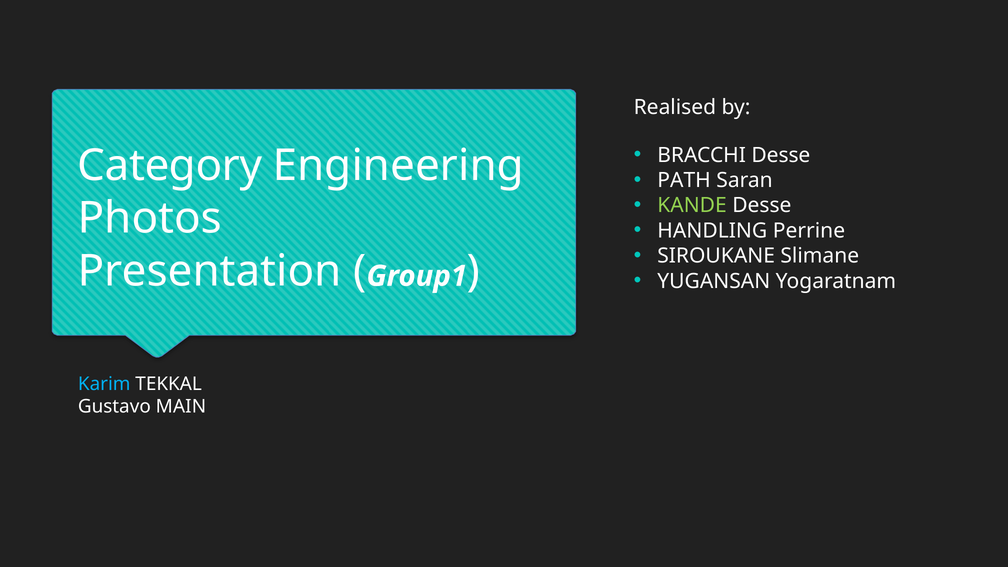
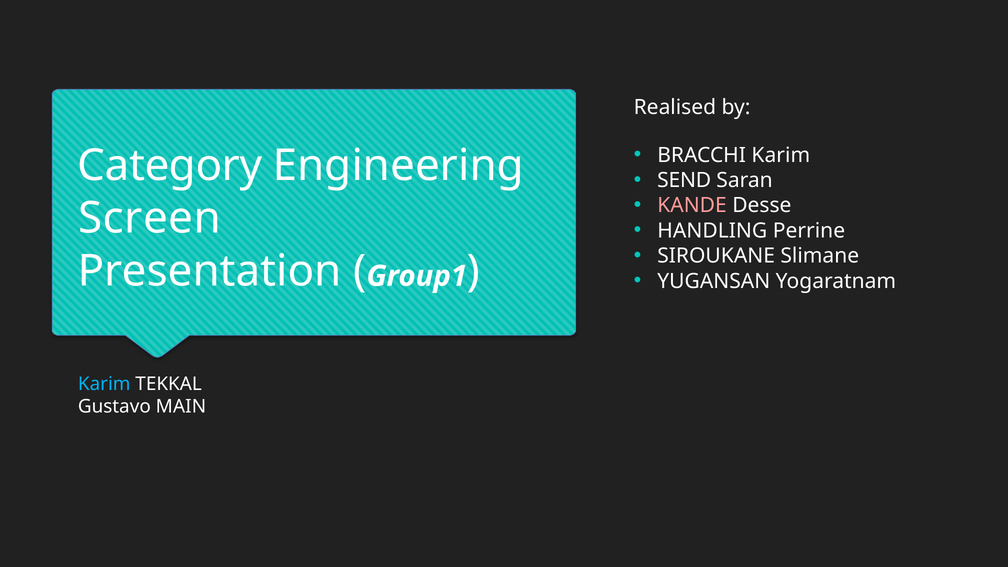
BRACCHI Desse: Desse -> Karim (781, 155)
PATH: PATH -> SEND (684, 180)
KANDE colour: light green -> pink (692, 206)
Photos: Photos -> Screen (150, 218)
